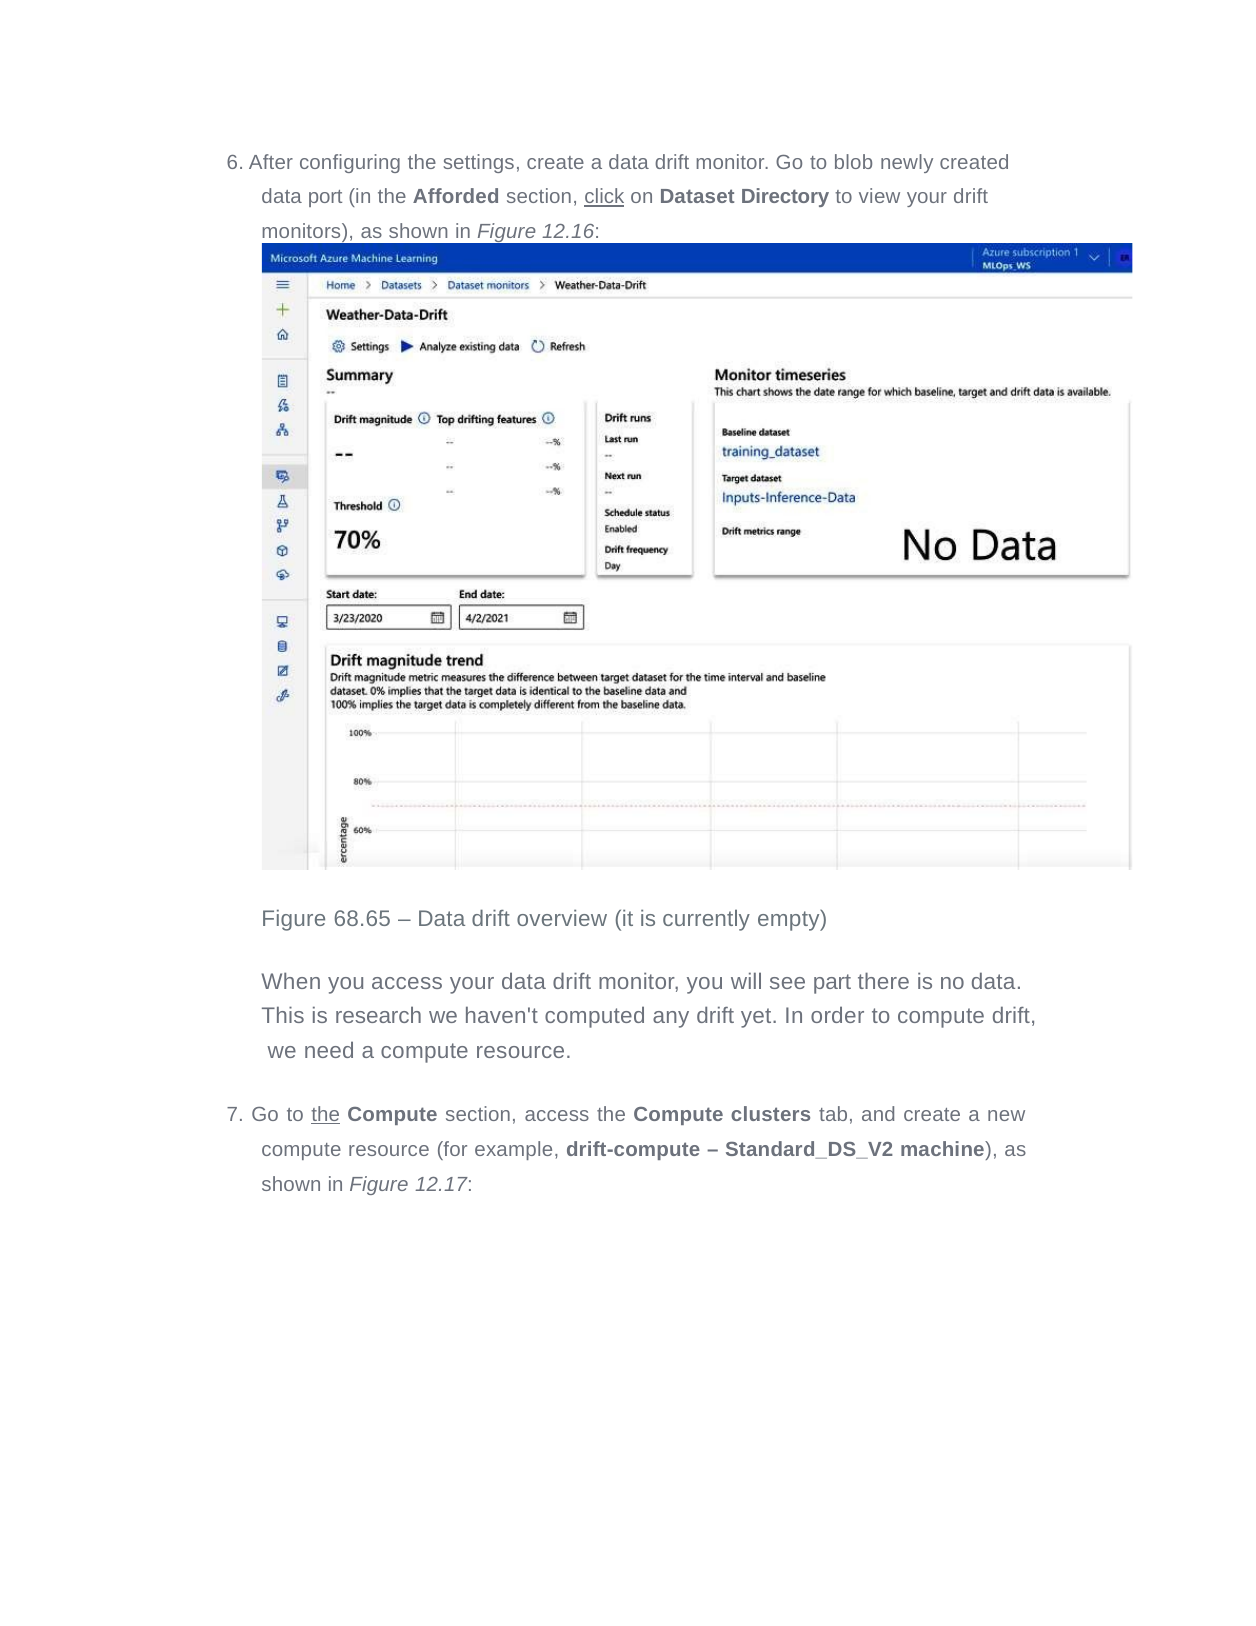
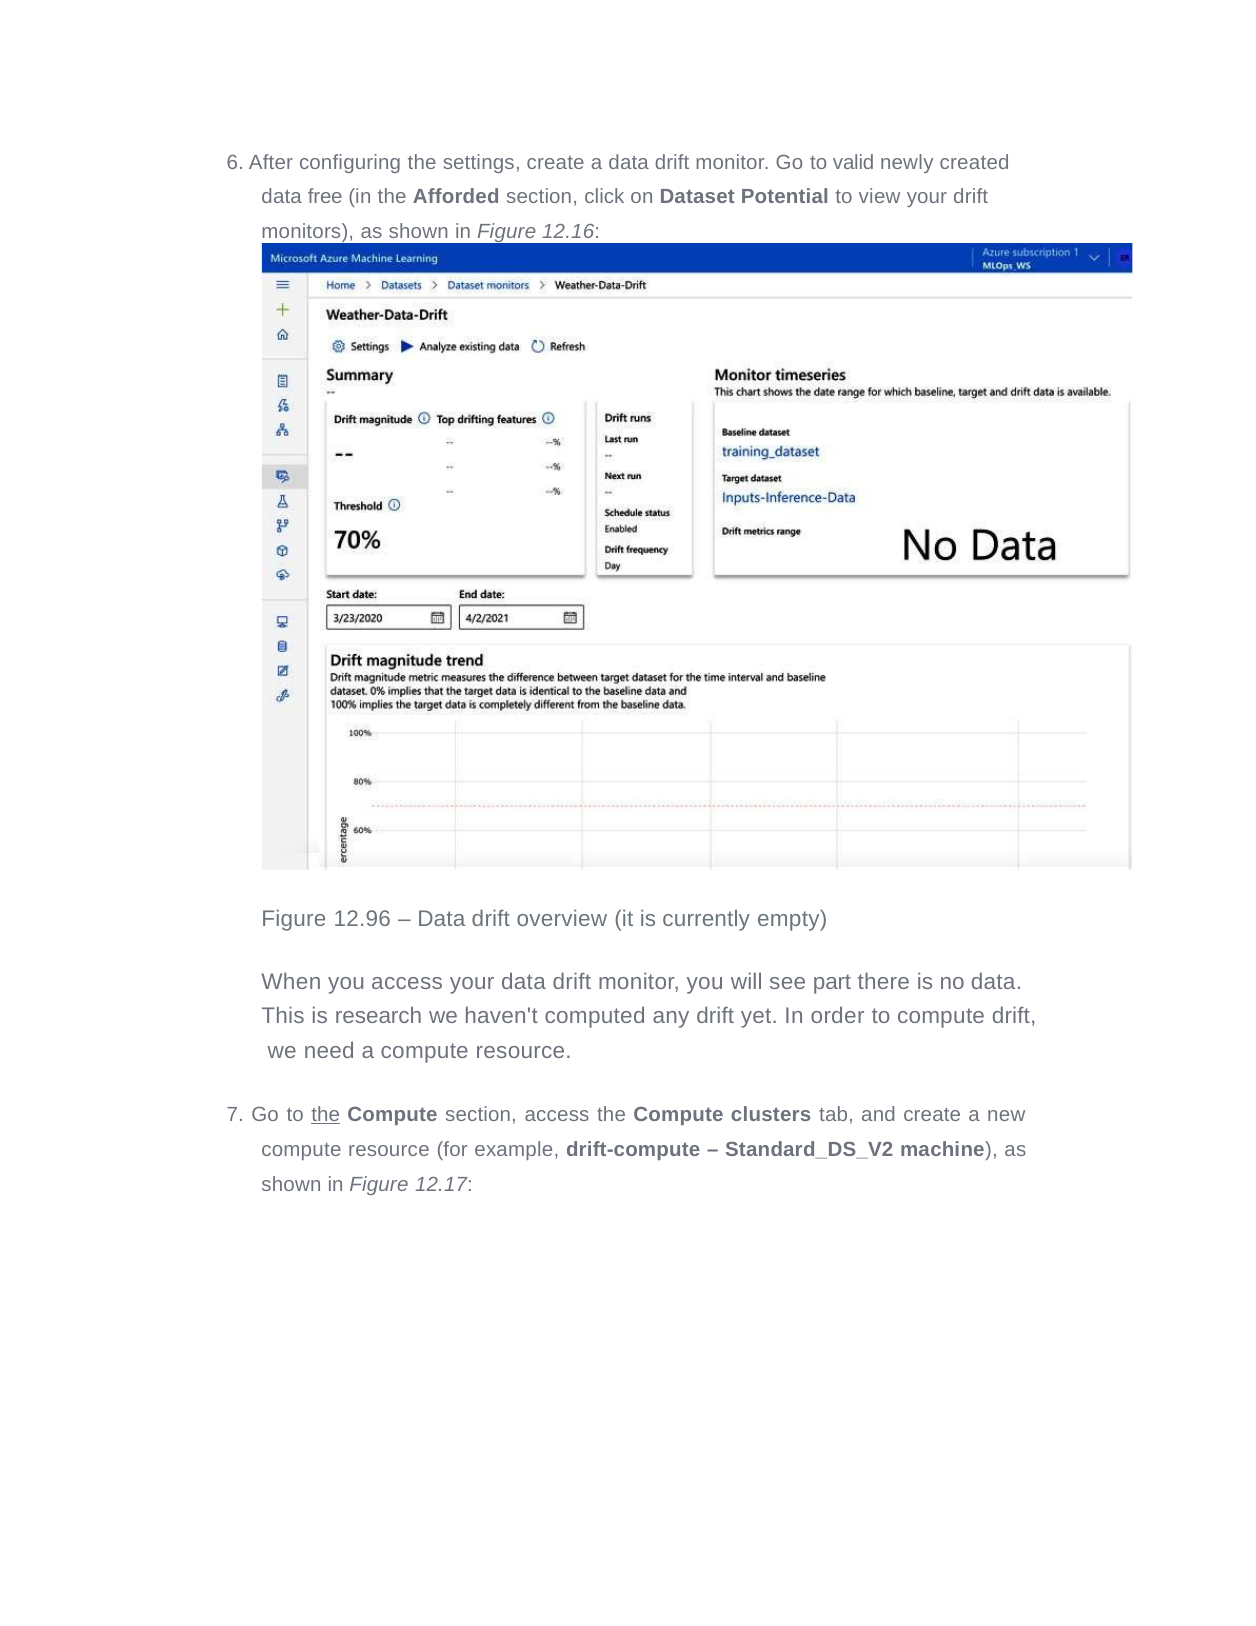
blob: blob -> valid (854, 162)
port: port -> free (325, 197)
click underline: present -> none (604, 197)
Directory: Directory -> Potential (785, 197)
68.65: 68.65 -> 12.96 (362, 918)
